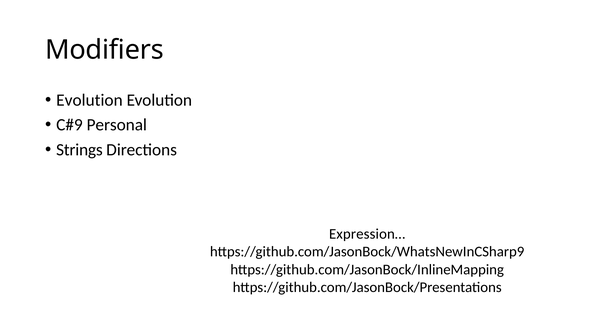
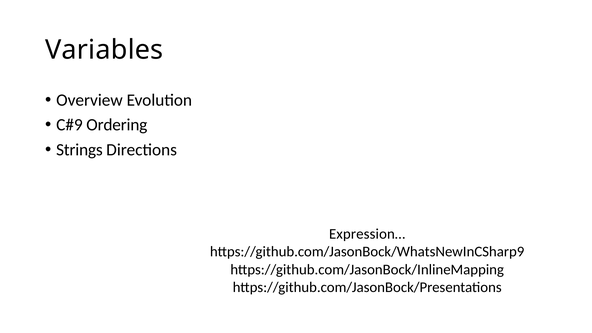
Modifiers: Modifiers -> Variables (104, 50)
Evolution: Evolution -> Overview (89, 100)
Personal: Personal -> Ordering (117, 125)
